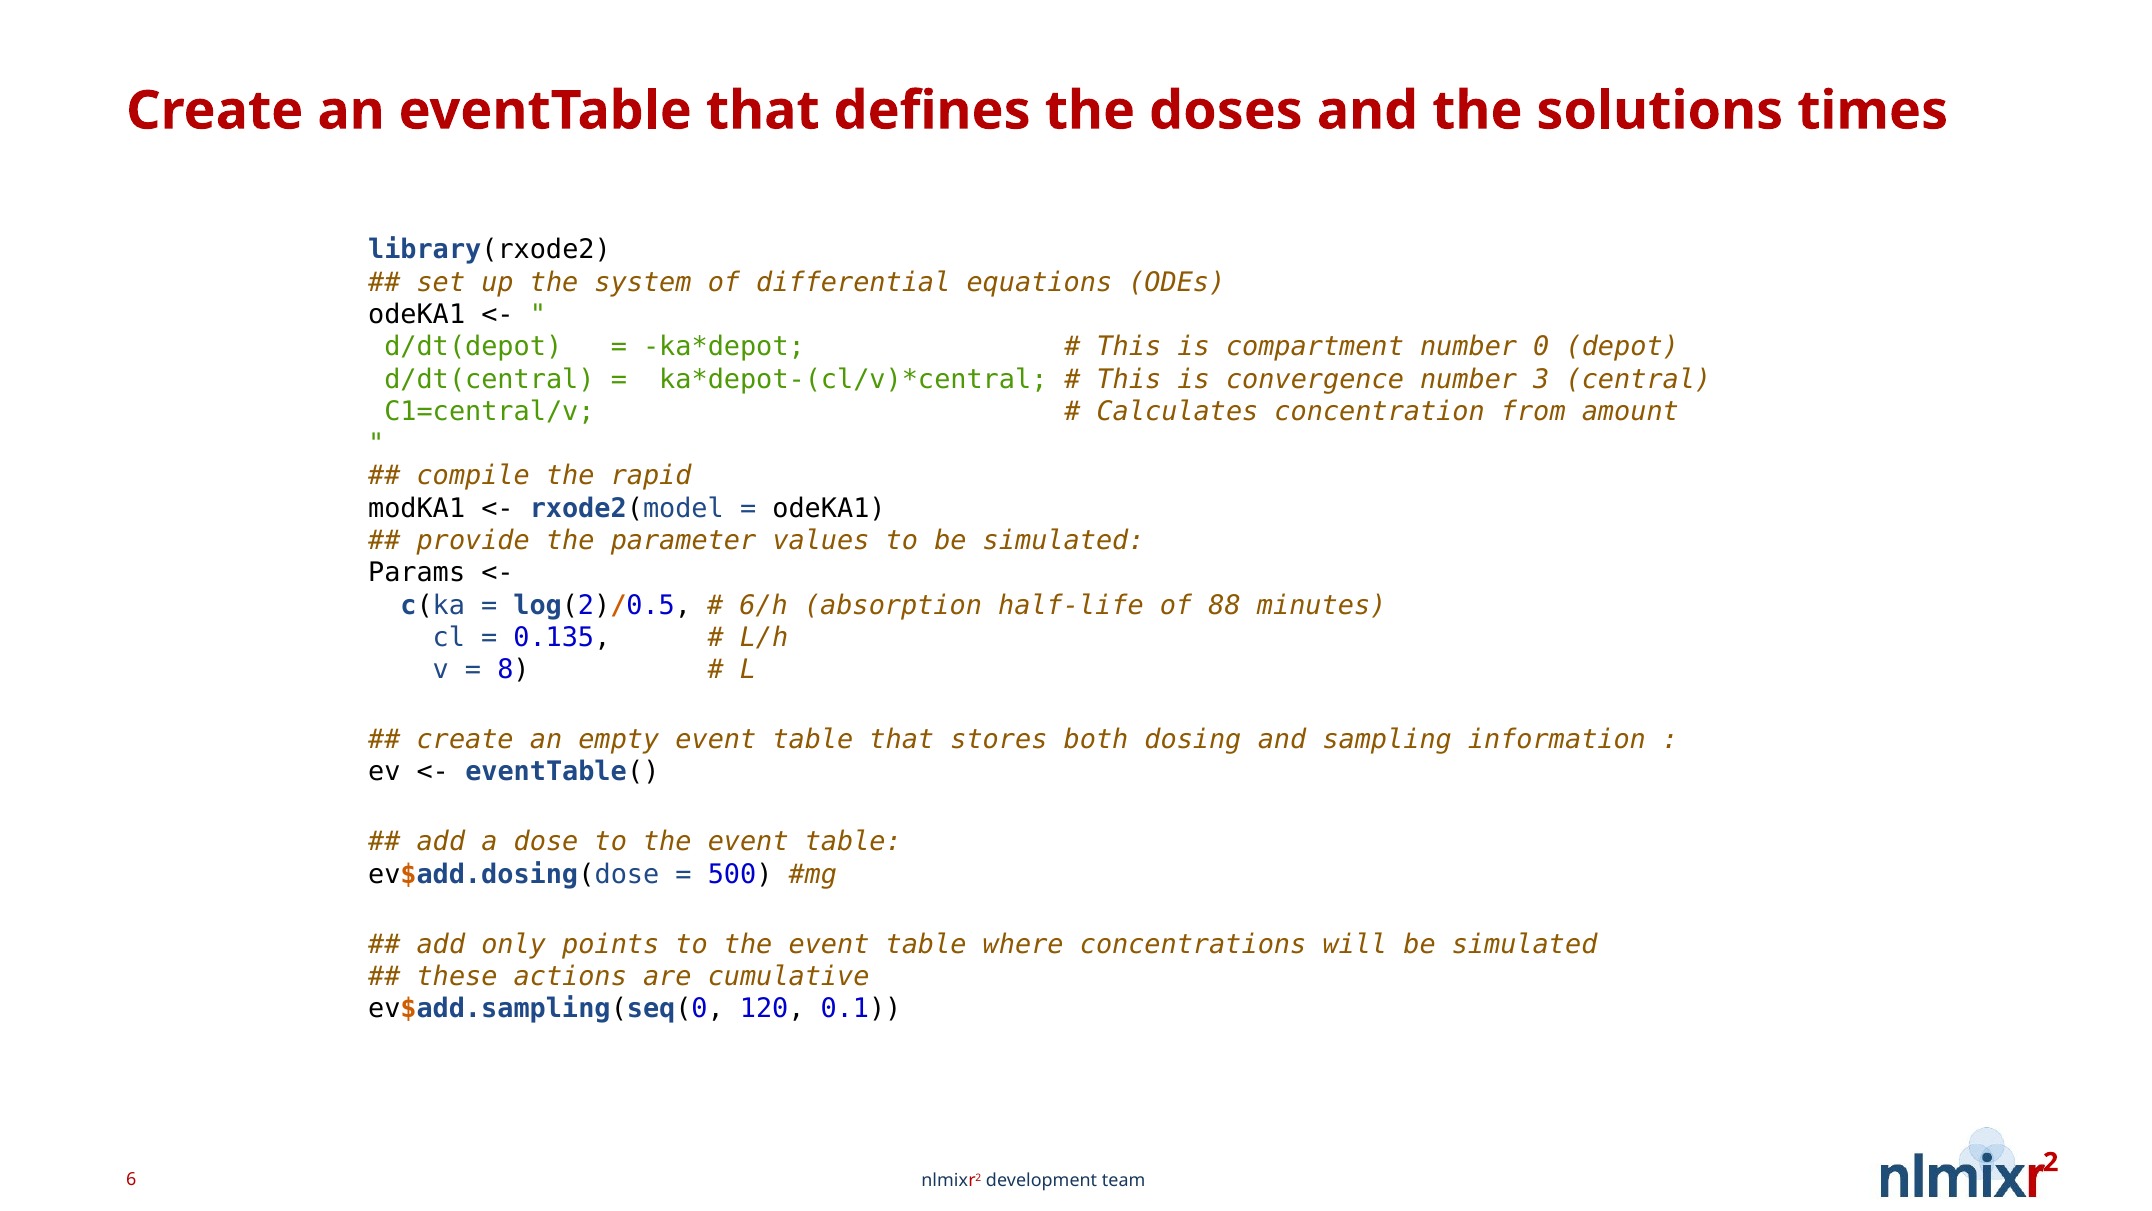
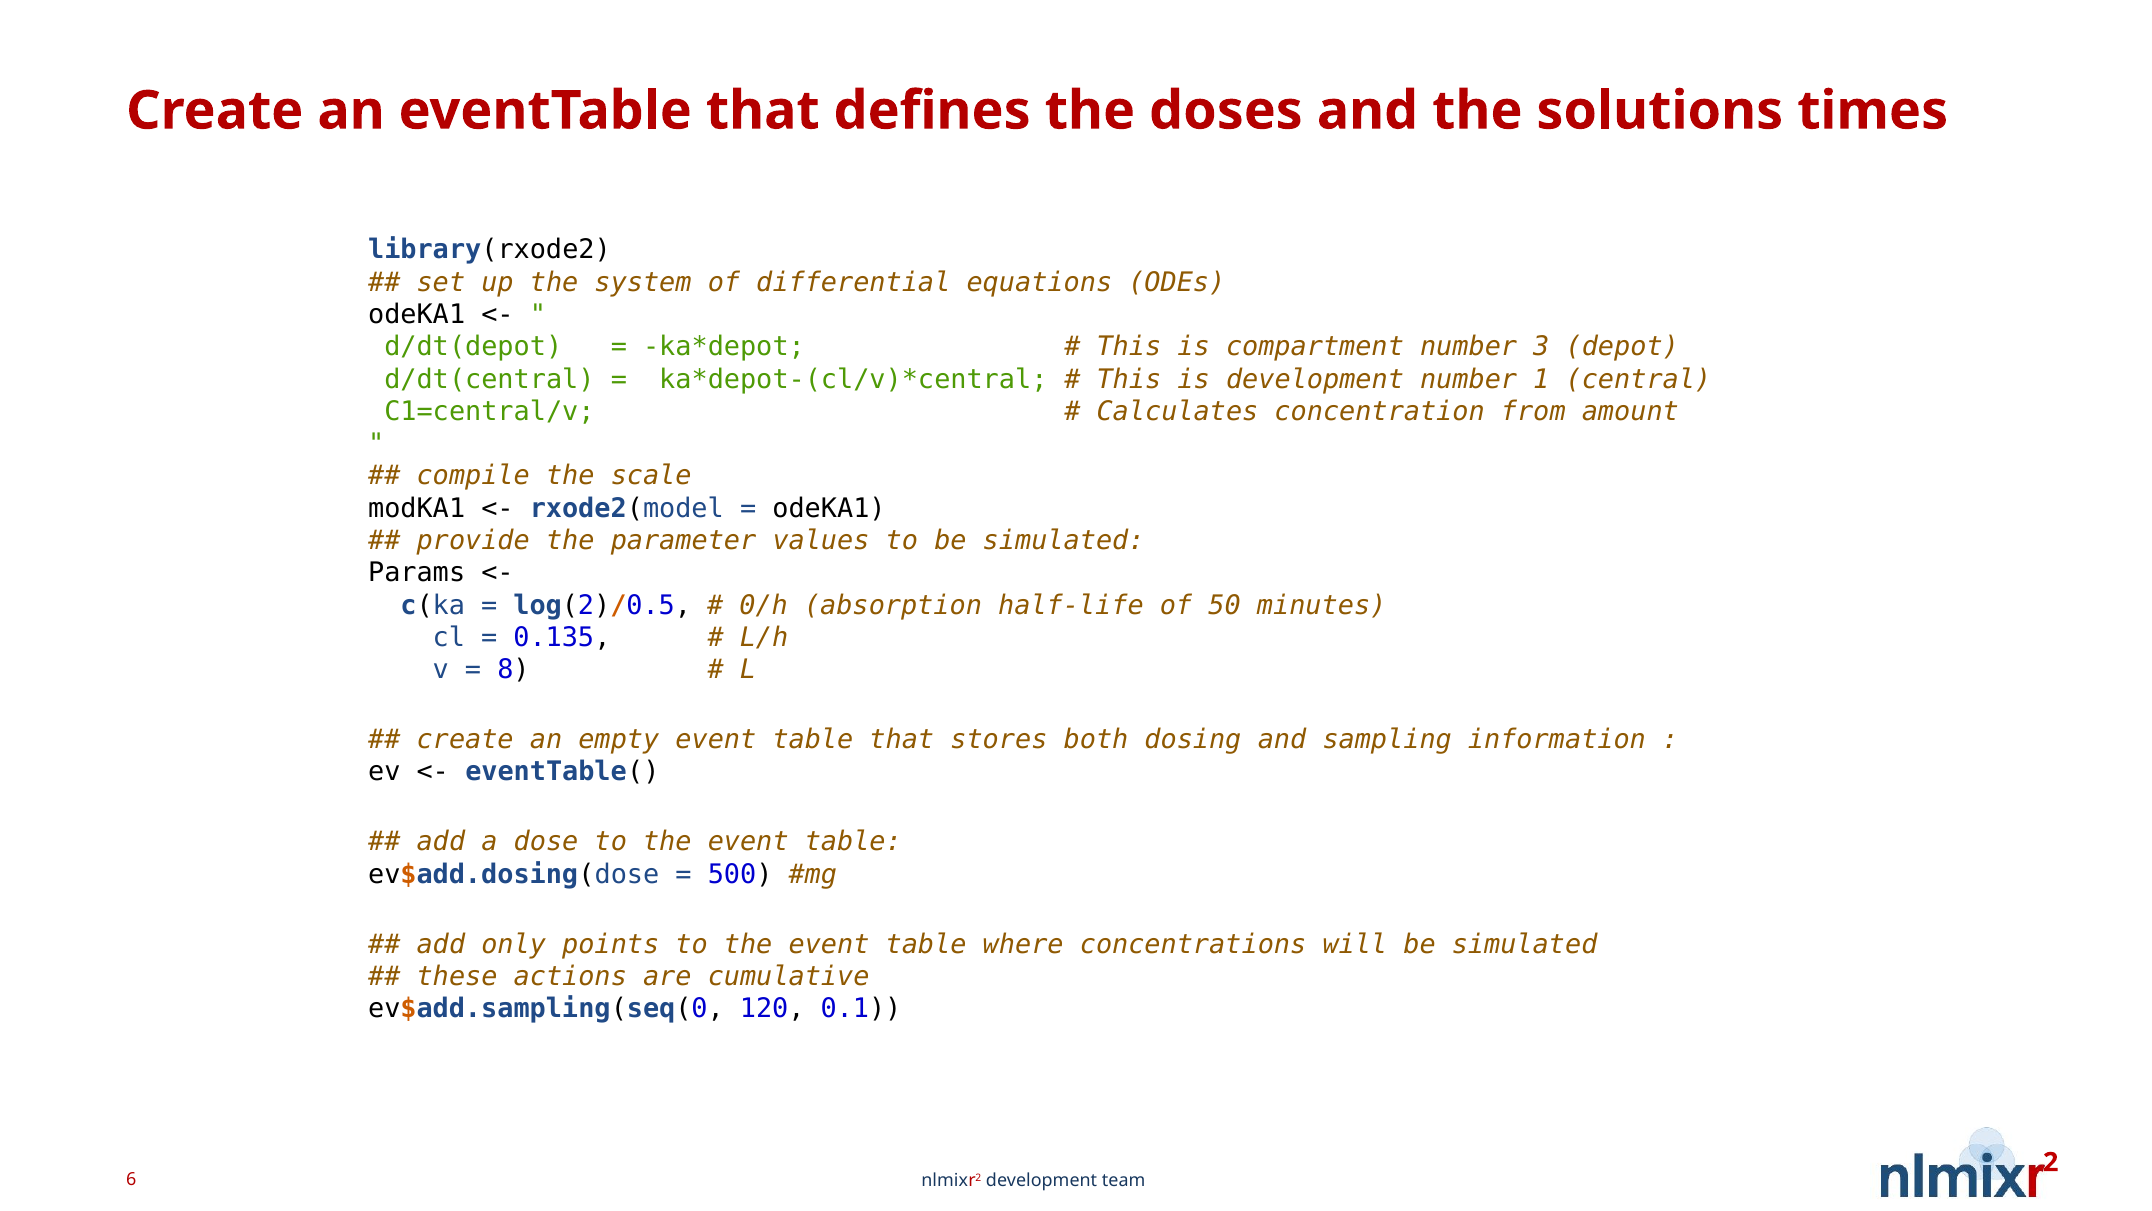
0: 0 -> 3 (1541, 347)
is convergence: convergence -> development (1315, 379)
3: 3 -> 1 (1541, 379)
rapid: rapid -> scale (651, 476)
6/h: 6/h -> 0/h (764, 605)
88: 88 -> 50 (1225, 605)
